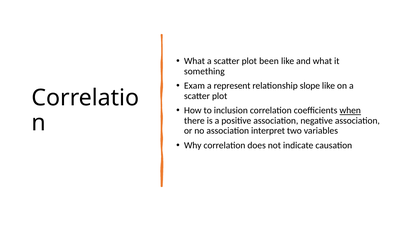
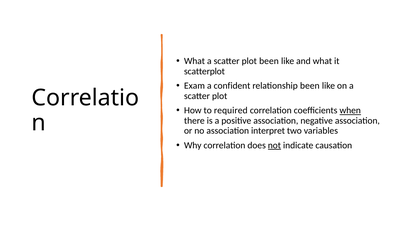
something: something -> scatterplot (204, 71)
represent: represent -> confident (232, 86)
relationship slope: slope -> been (310, 86)
inclusion: inclusion -> required (231, 110)
not underline: none -> present (274, 145)
